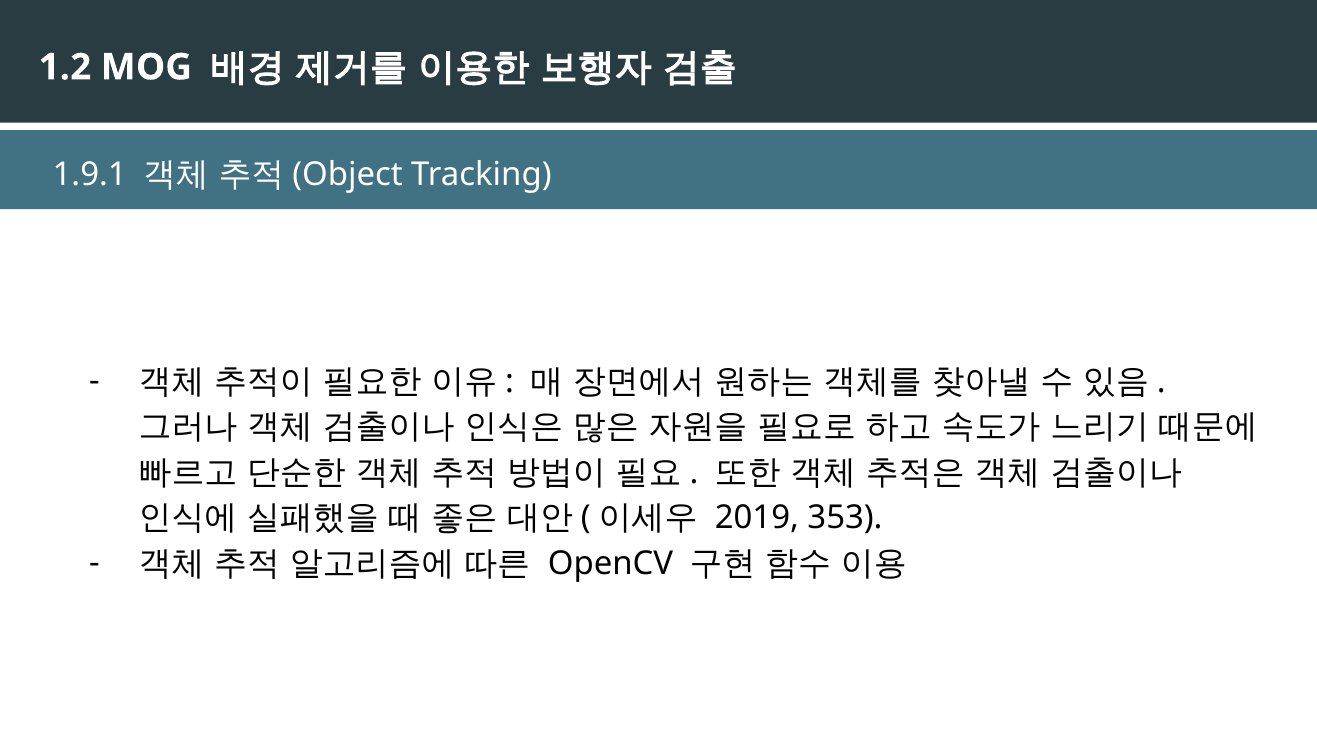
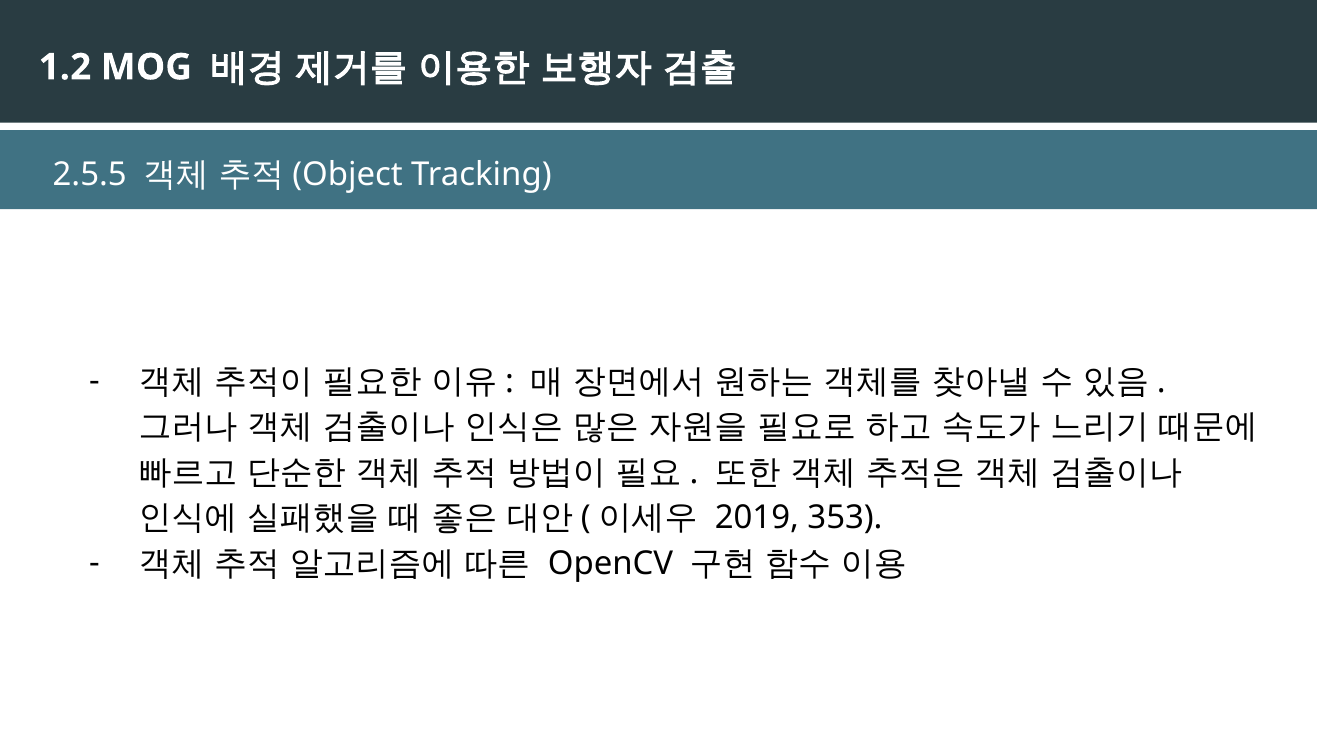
1.9.1: 1.9.1 -> 2.5.5 (90, 175)
